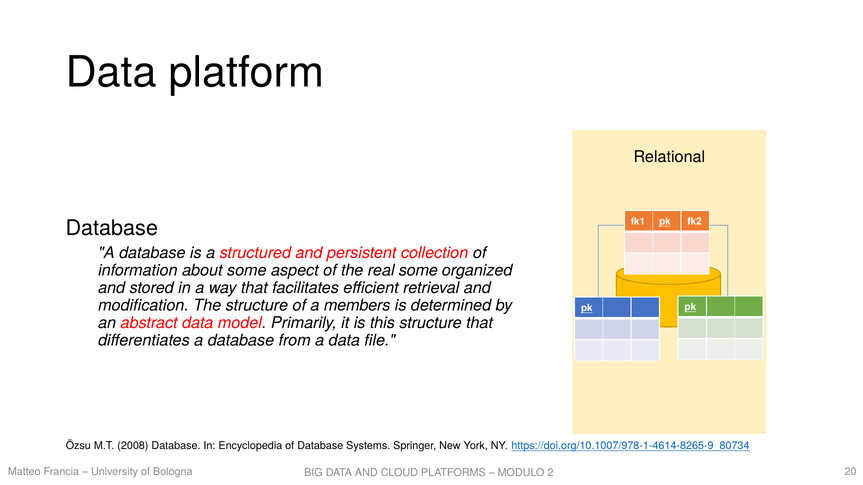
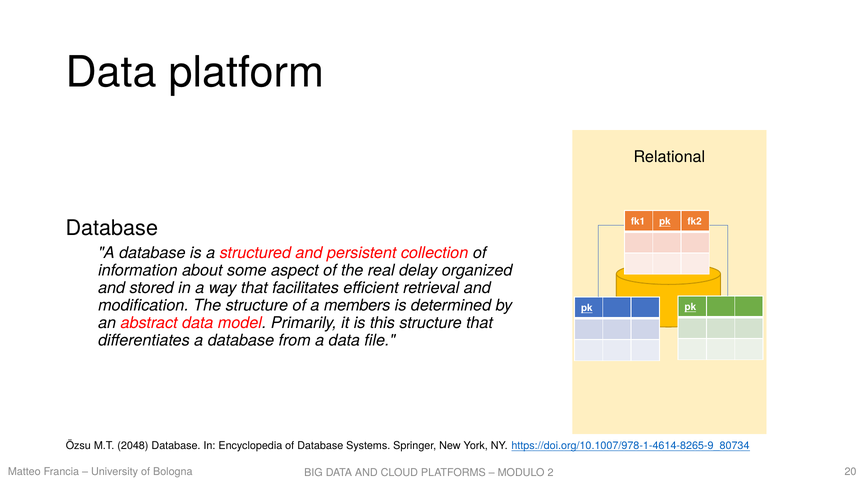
real some: some -> delay (418, 271)
2008: 2008 -> 2048 (133, 446)
